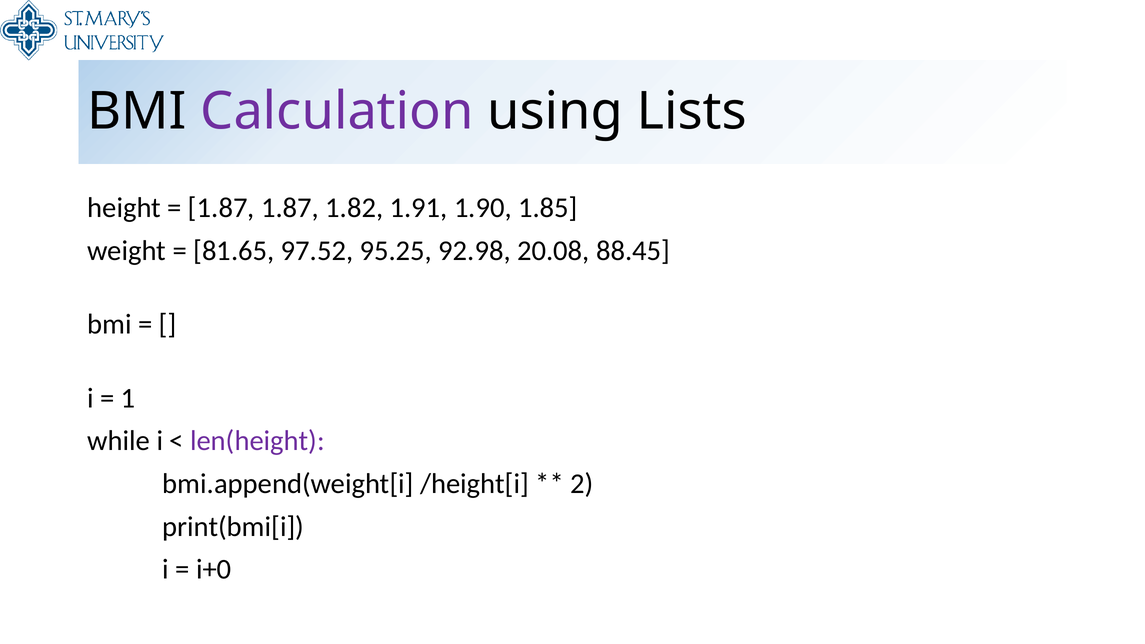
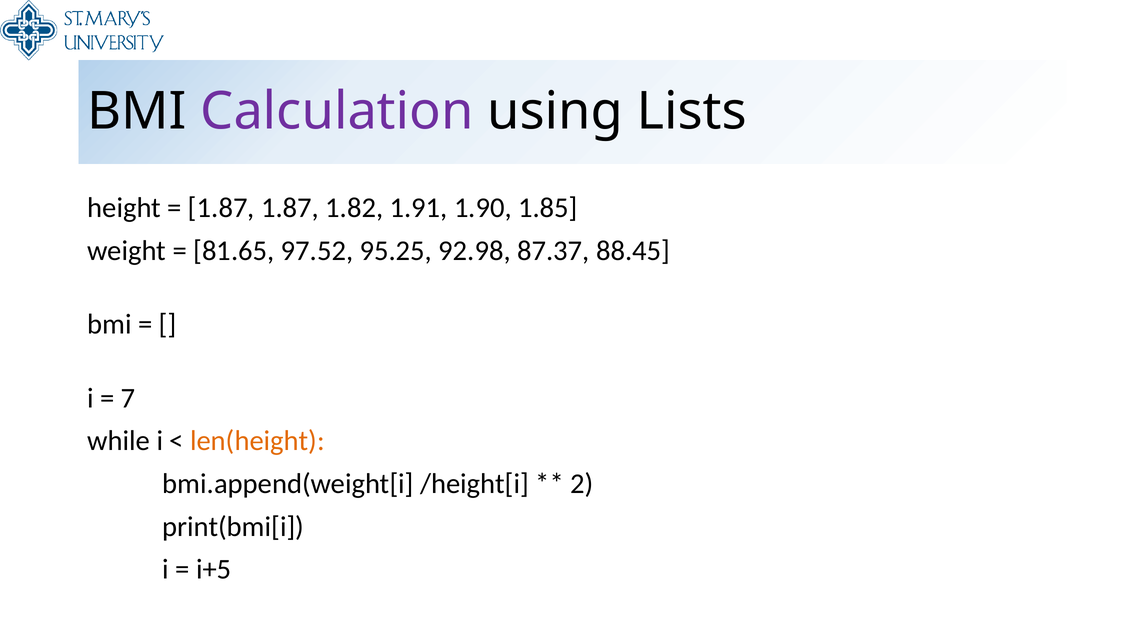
20.08: 20.08 -> 87.37 (553, 251)
1: 1 -> 7 (128, 398)
len(height colour: purple -> orange (257, 441)
i+0: i+0 -> i+5 (214, 570)
